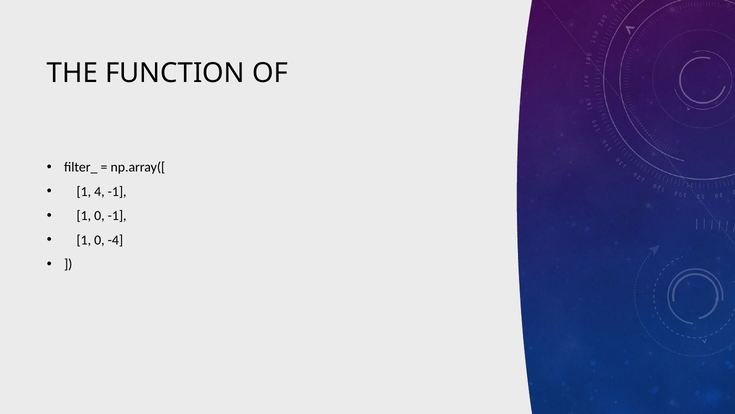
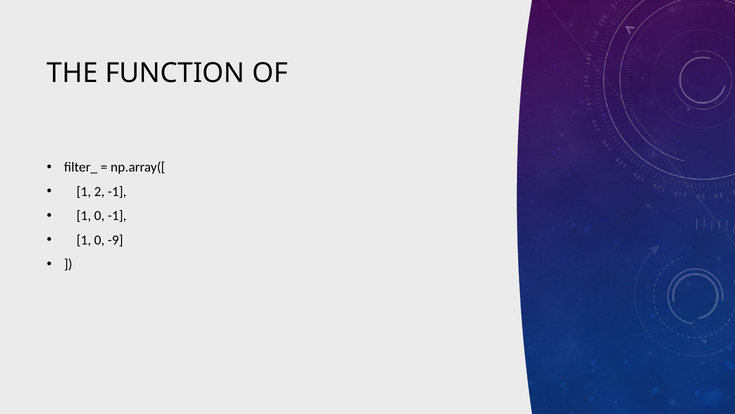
4: 4 -> 2 (99, 191)
-4: -4 -> -9 (115, 240)
